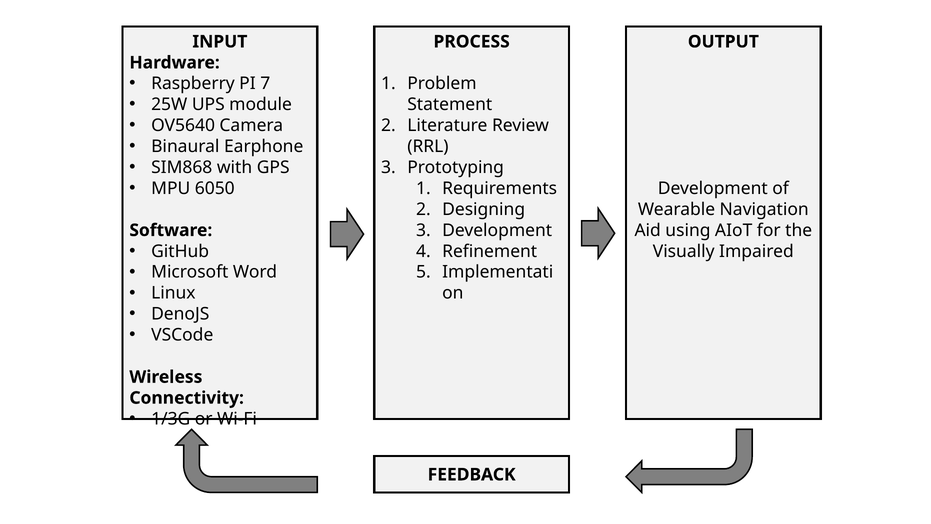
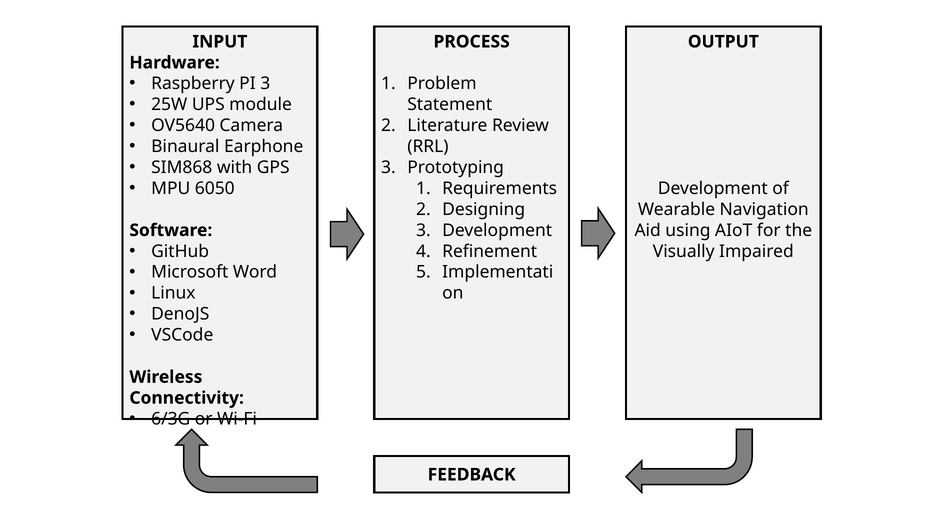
PI 7: 7 -> 3 (265, 84)
1/3G: 1/3G -> 6/3G (171, 419)
